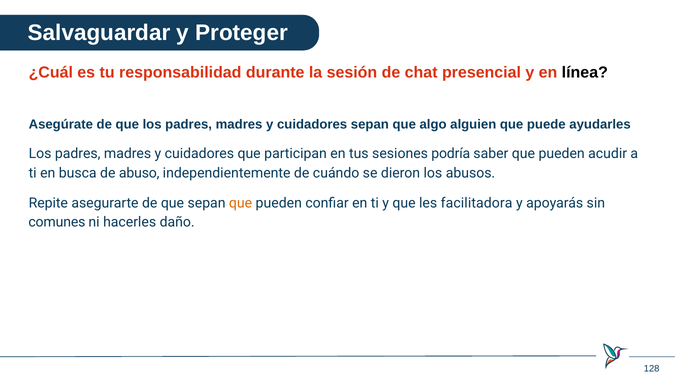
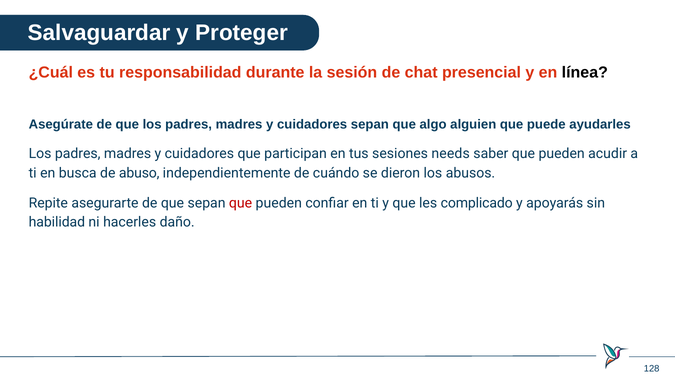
podría: podría -> needs (451, 154)
que colour: orange -> red (241, 203)
facilitadora: facilitadora -> complicado (477, 203)
comunes: comunes -> habilidad (57, 222)
